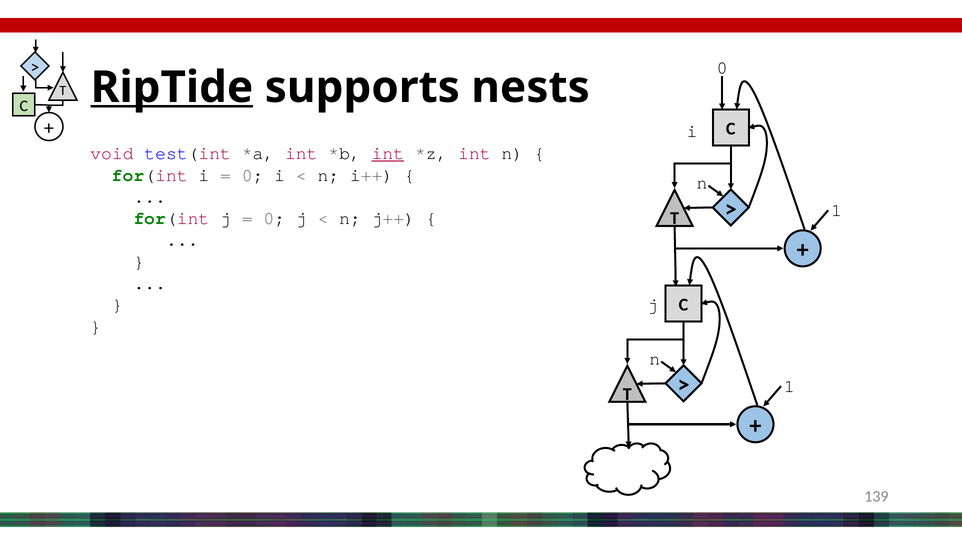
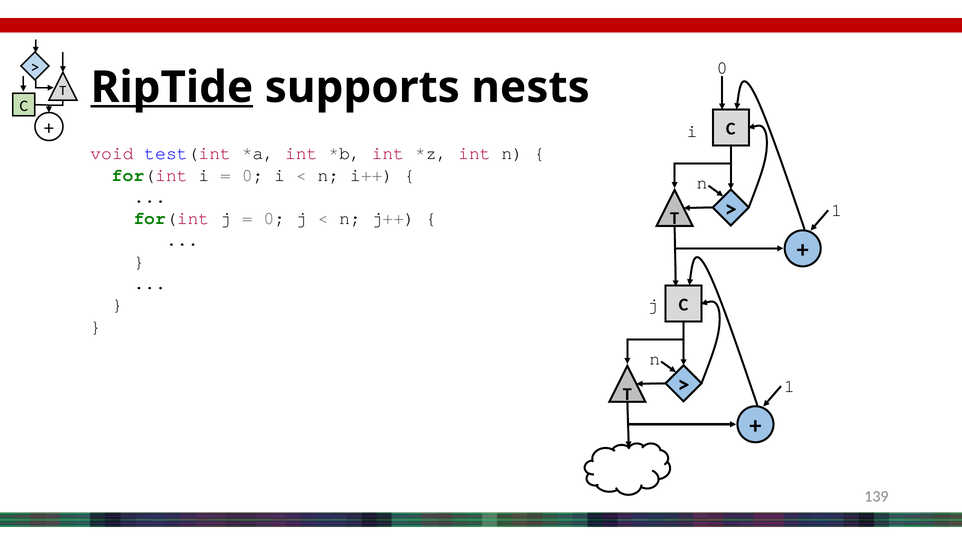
int underline: present -> none (388, 153)
